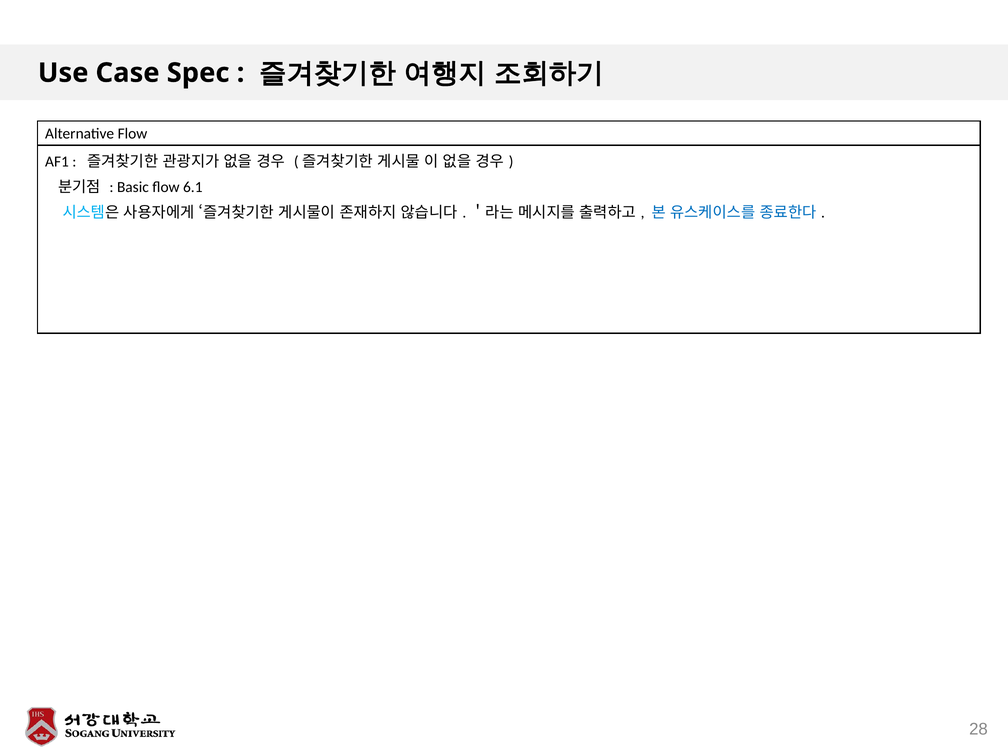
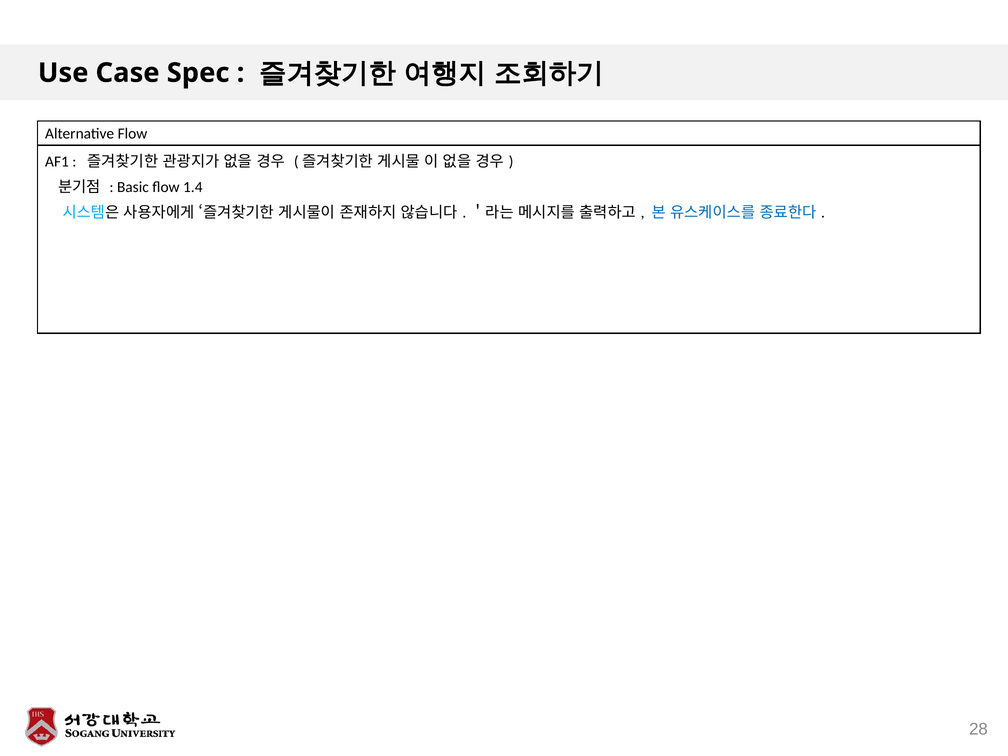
6.1: 6.1 -> 1.4 (193, 187)
